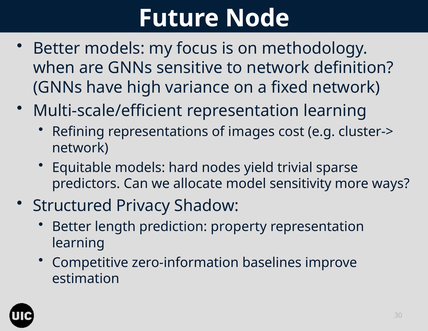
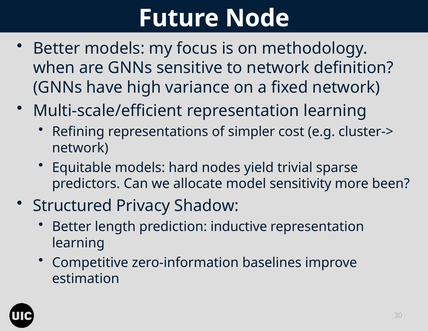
images: images -> simpler (252, 132)
ways: ways -> been (391, 184)
property: property -> inductive (239, 227)
